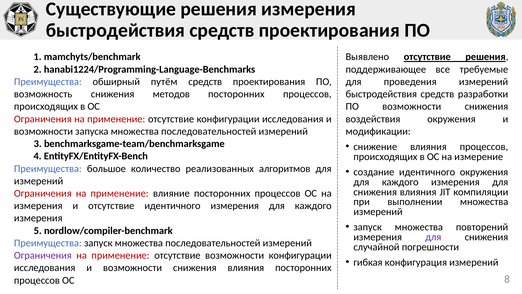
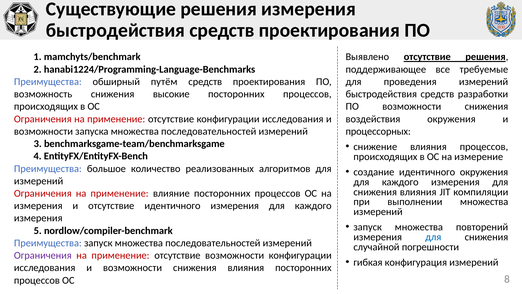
методов: методов -> высокие (171, 94)
модификации: модификации -> процессорных (378, 131)
для colour: purple -> blue (433, 237)
